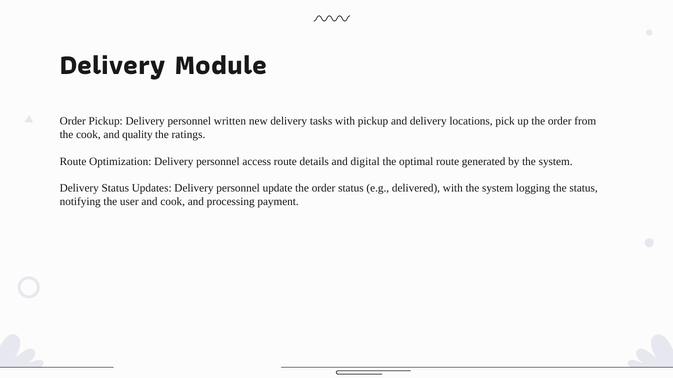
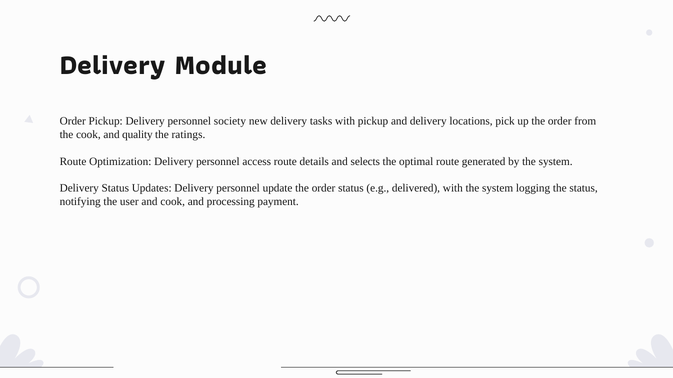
written: written -> society (230, 121)
digital: digital -> selects (365, 162)
